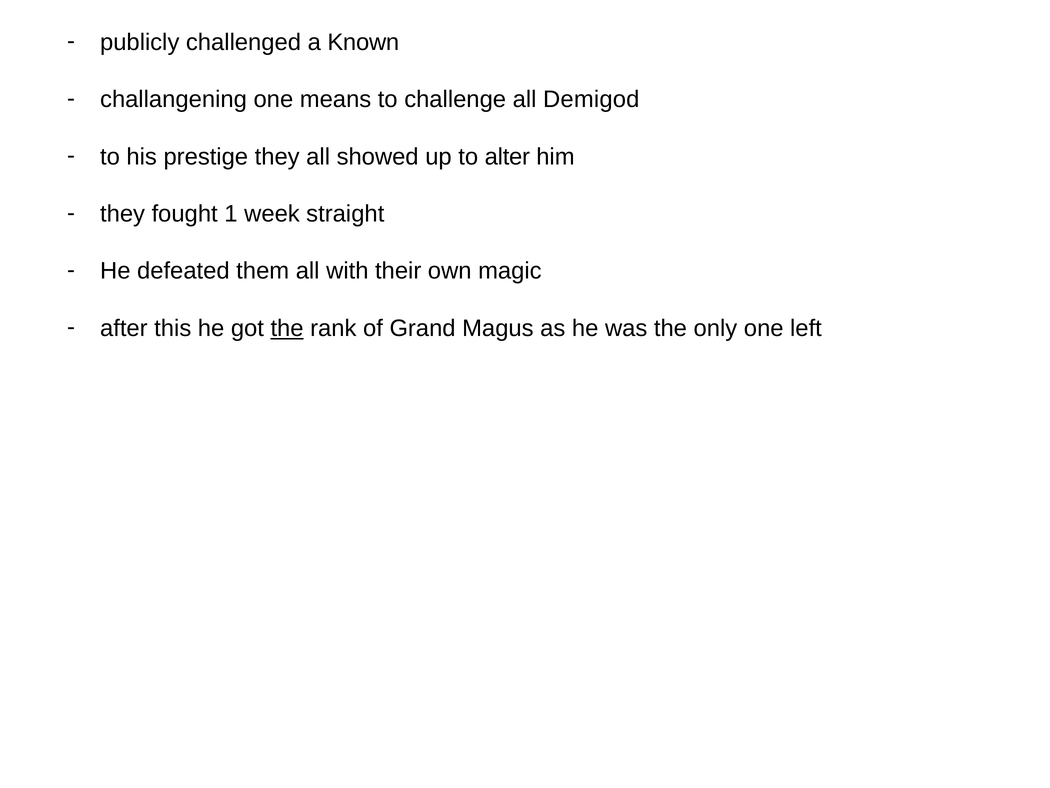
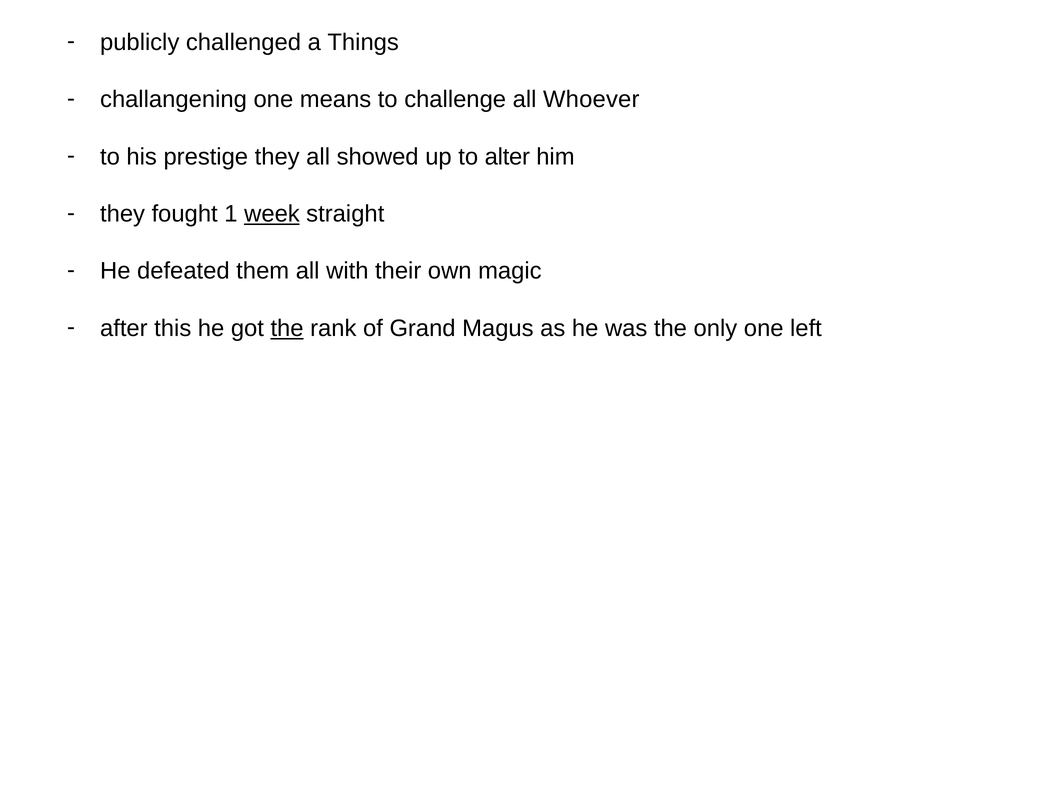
Known: Known -> Things (363, 42)
Demigod: Demigod -> Whoever (591, 99)
week underline: none -> present (272, 214)
